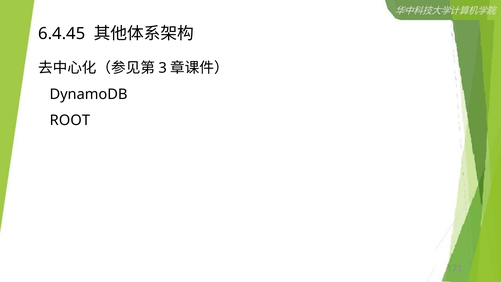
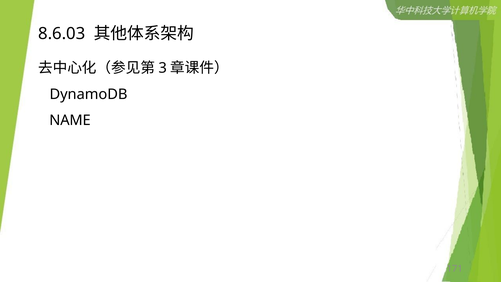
6.4.45: 6.4.45 -> 8.6.03 (62, 34)
ROOT: ROOT -> NAME (70, 120)
